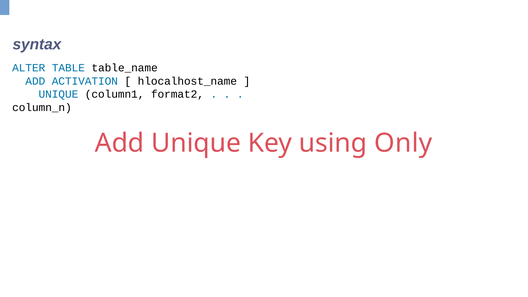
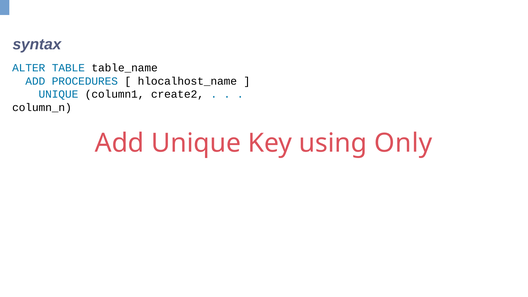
ACTIVATION: ACTIVATION -> PROCEDURES (85, 81)
format2: format2 -> create2 (177, 94)
